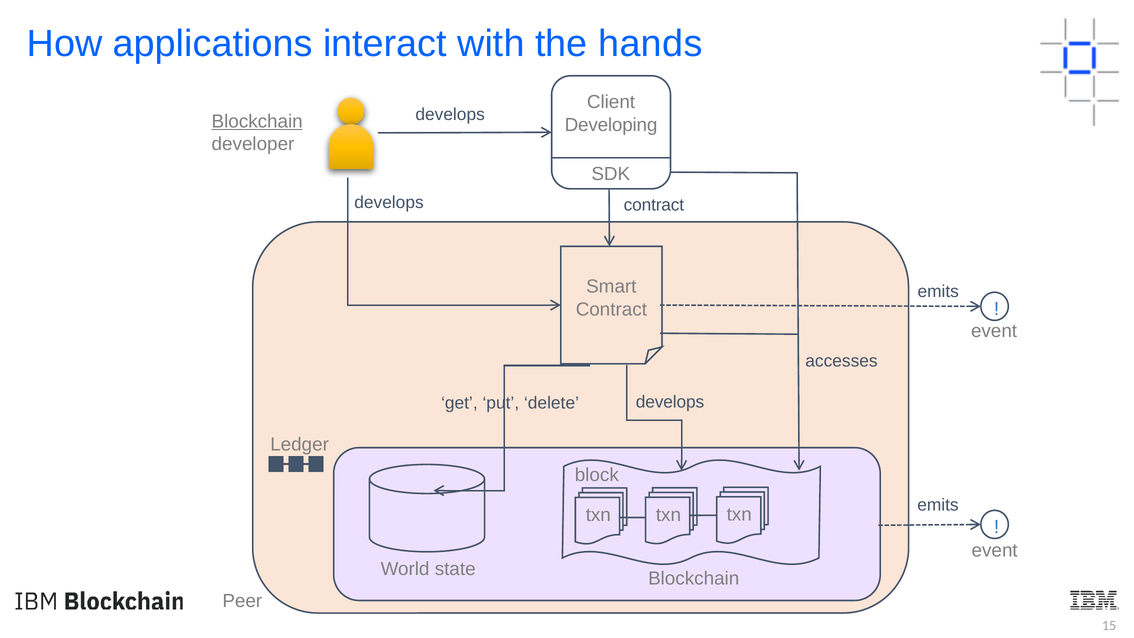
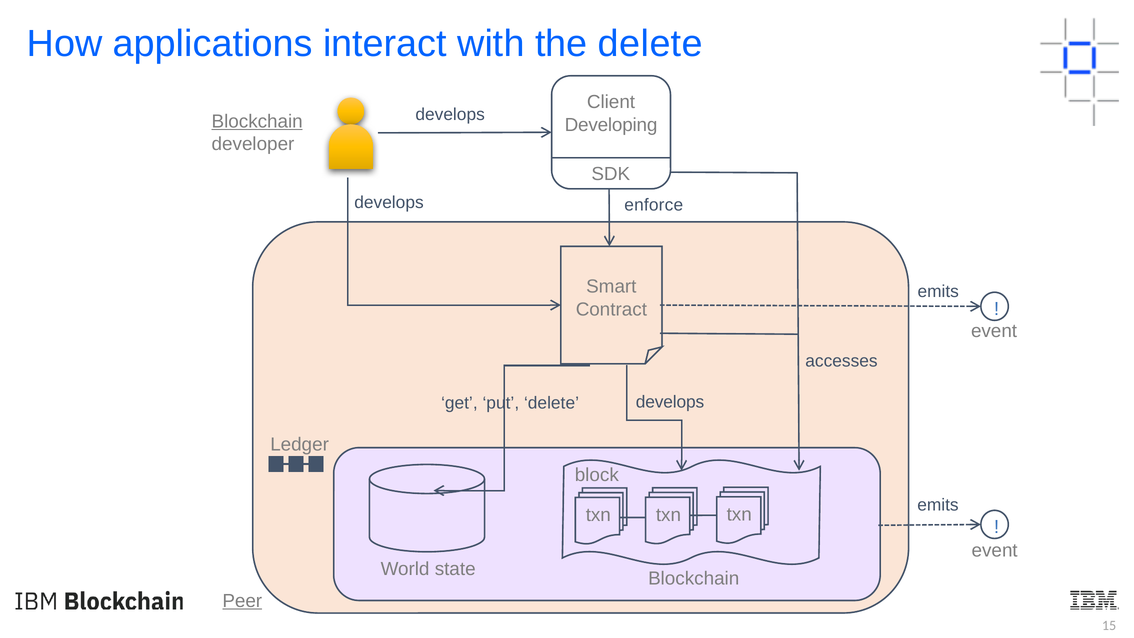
the hands: hands -> delete (650, 44)
contract: contract -> enforce (654, 205)
Peer underline: none -> present (242, 601)
